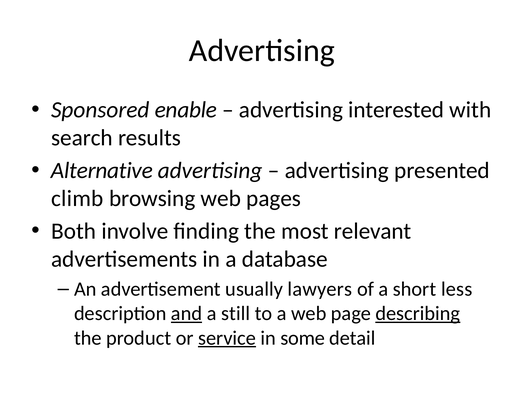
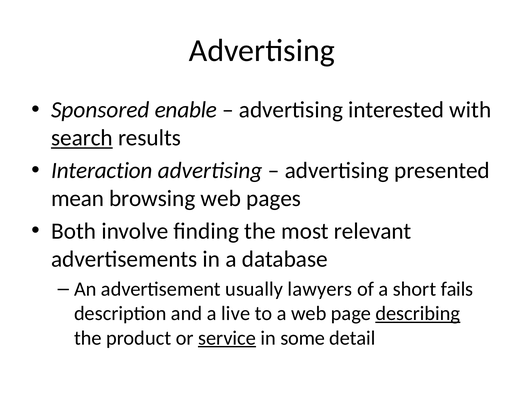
search underline: none -> present (82, 138)
Alternative: Alternative -> Interaction (102, 171)
climb: climb -> mean (78, 199)
less: less -> fails (457, 289)
and underline: present -> none (187, 314)
still: still -> live (236, 314)
